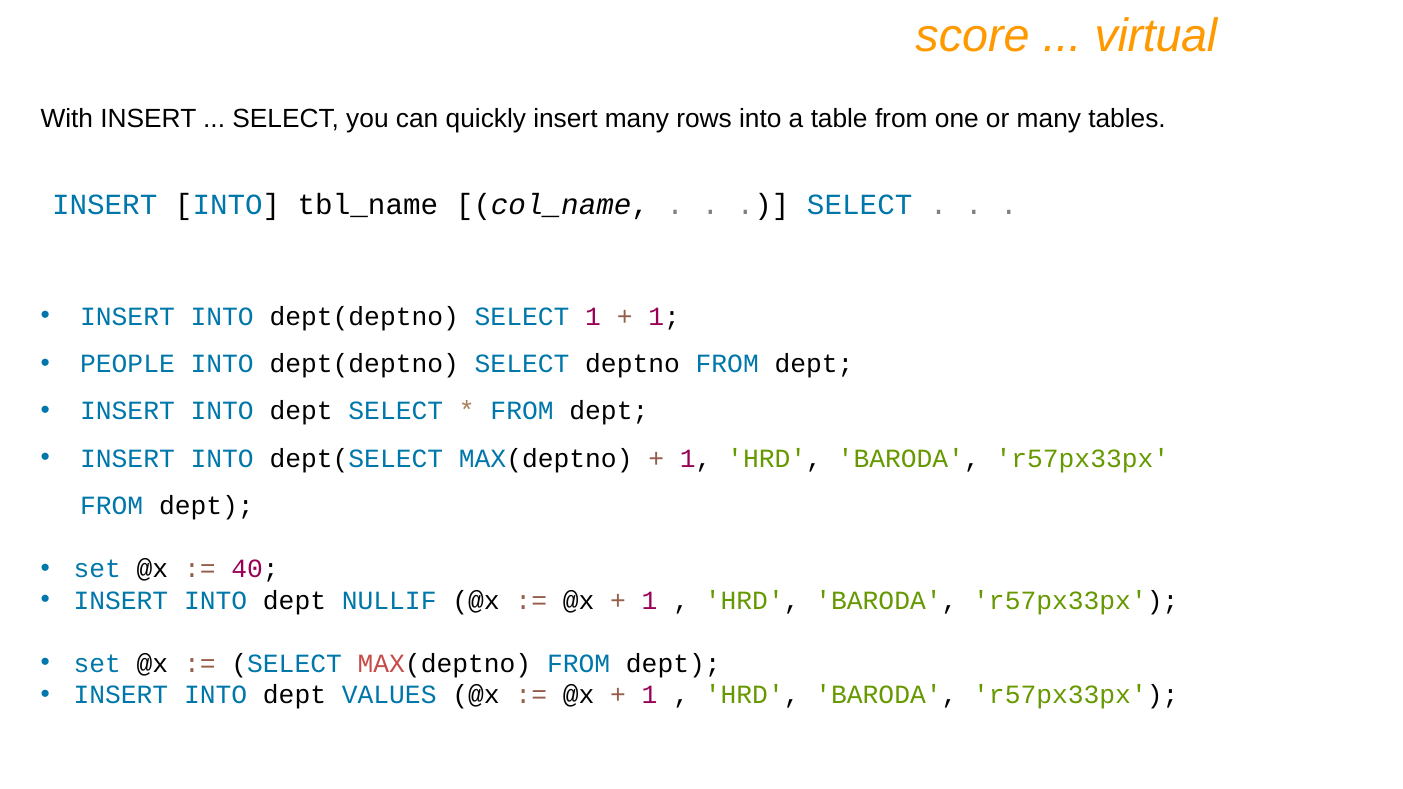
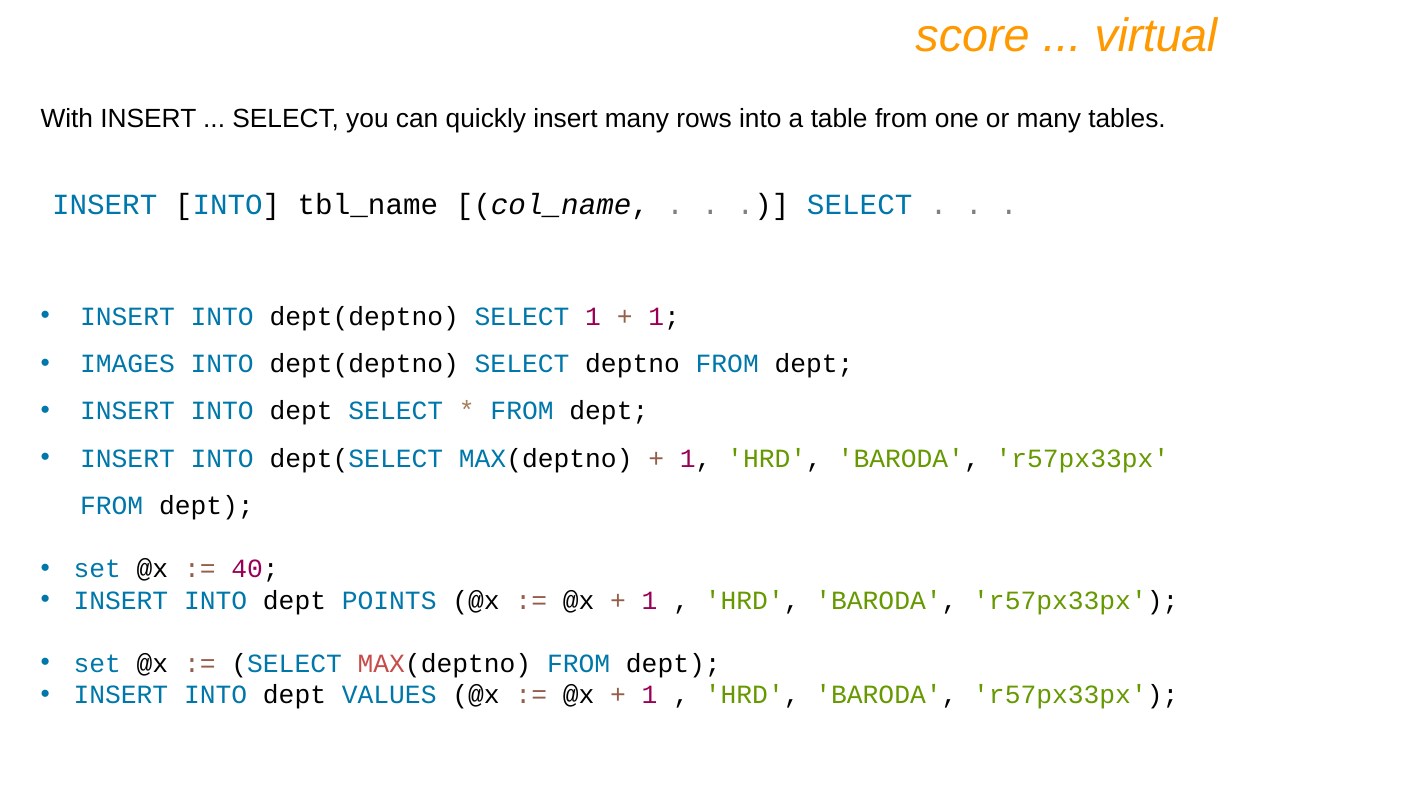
PEOPLE: PEOPLE -> IMAGES (127, 364)
NULLIF: NULLIF -> POINTS (389, 601)
